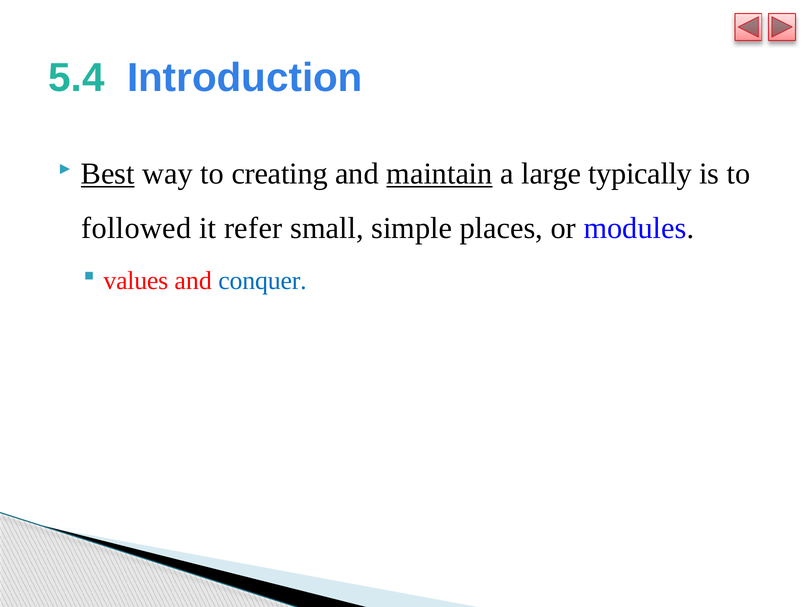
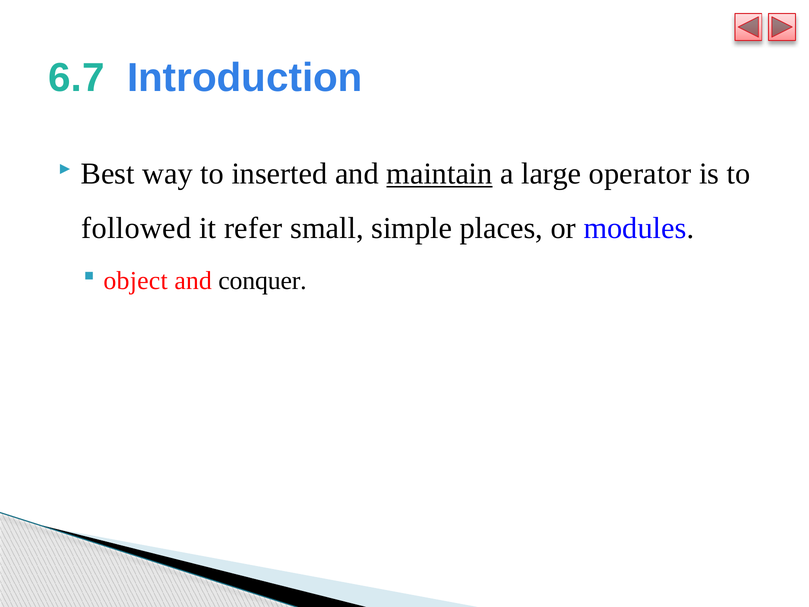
5.4: 5.4 -> 6.7 (77, 78)
Best underline: present -> none (108, 174)
creating: creating -> inserted (280, 174)
typically: typically -> operator (640, 174)
values: values -> object (136, 281)
conquer colour: blue -> black (262, 281)
